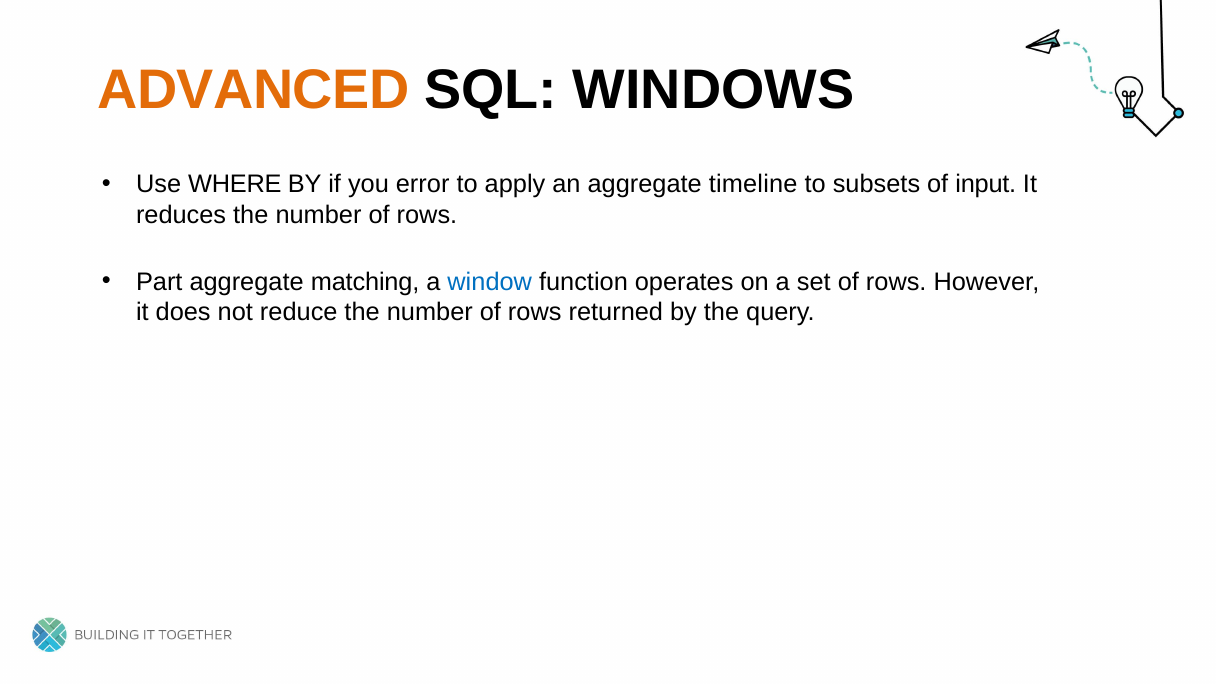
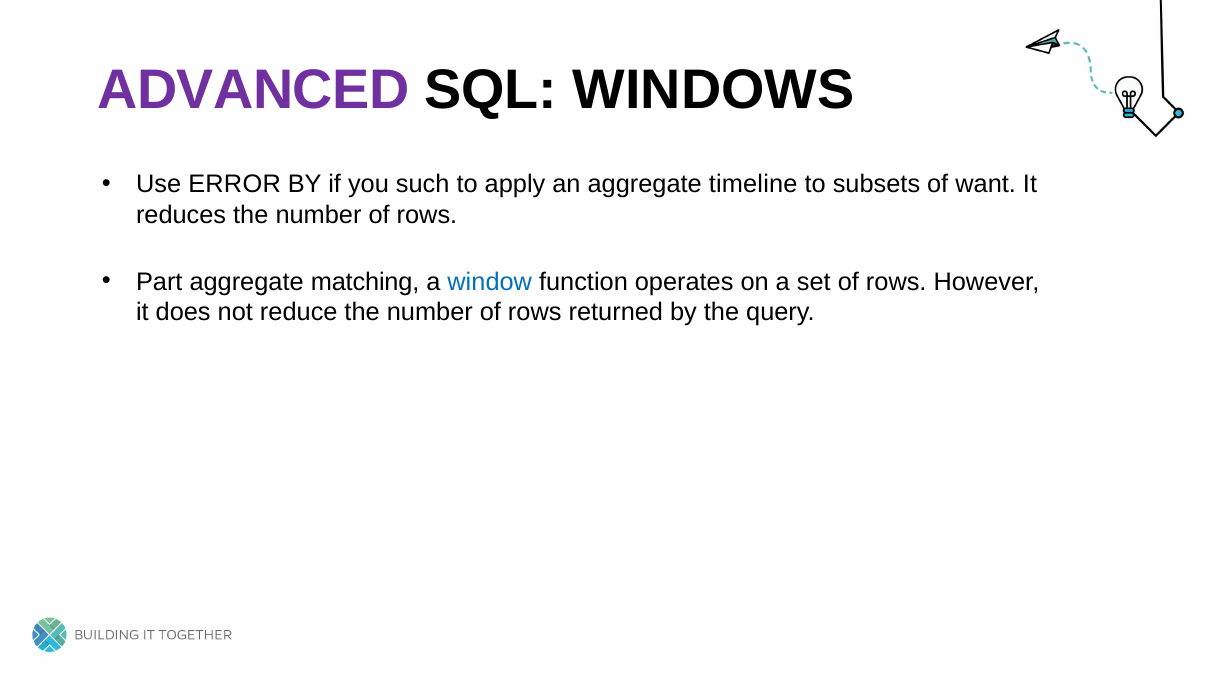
ADVANCED colour: orange -> purple (253, 90)
WHERE: WHERE -> ERROR (235, 185)
error: error -> such (423, 185)
input: input -> want (986, 185)
